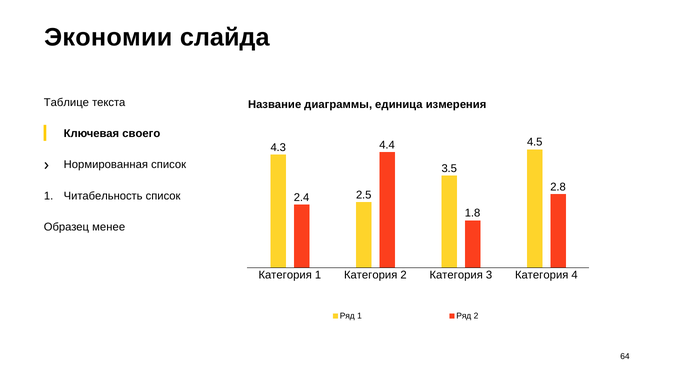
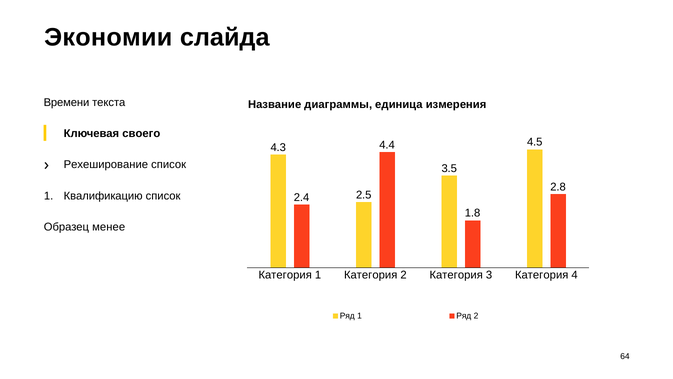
Таблице: Таблице -> Времени (66, 102)
Нормированная: Нормированная -> Рехеширование (106, 165)
Читабельность: Читабельность -> Квалификацию (103, 196)
